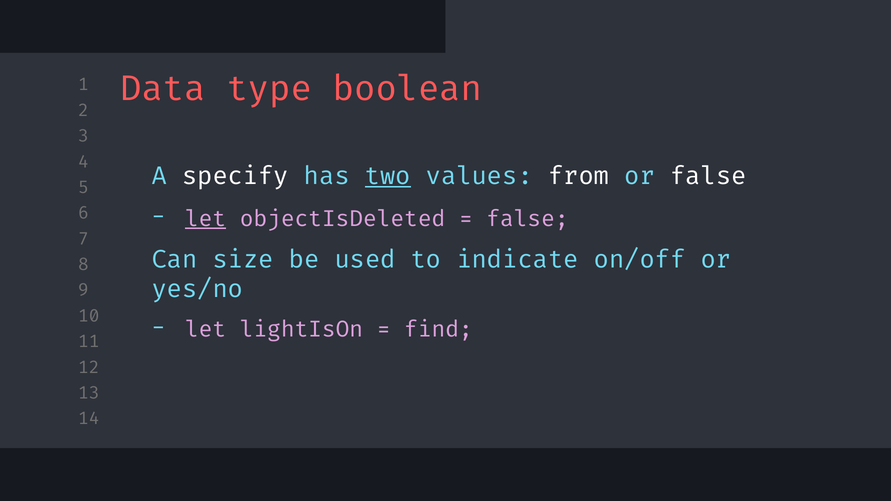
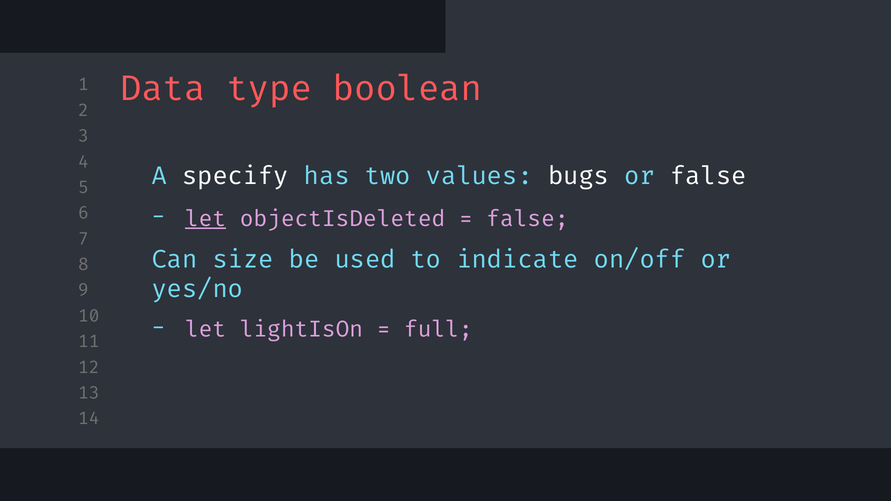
two underline: present -> none (388, 176)
from: from -> bugs (579, 176)
find: find -> full (438, 330)
